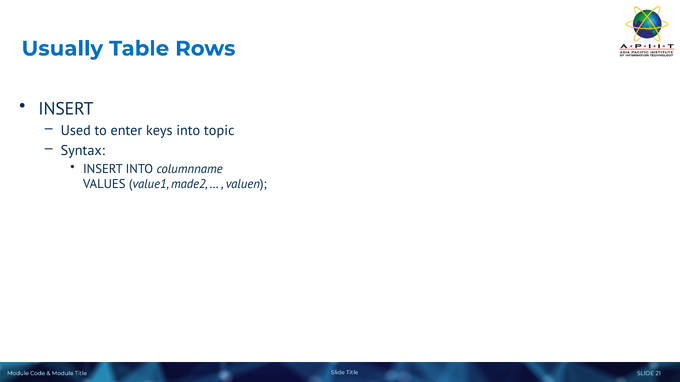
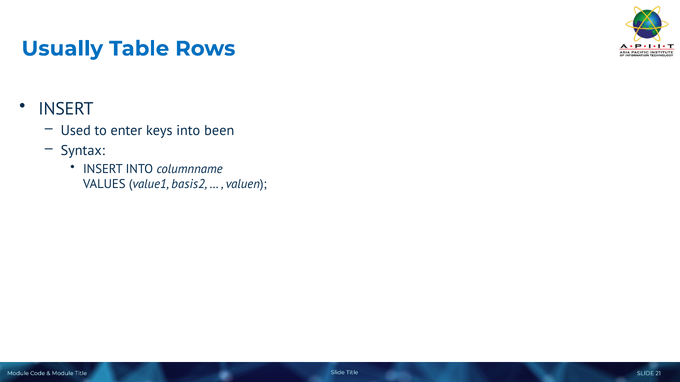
topic: topic -> been (219, 131)
made2: made2 -> basis2 (189, 185)
